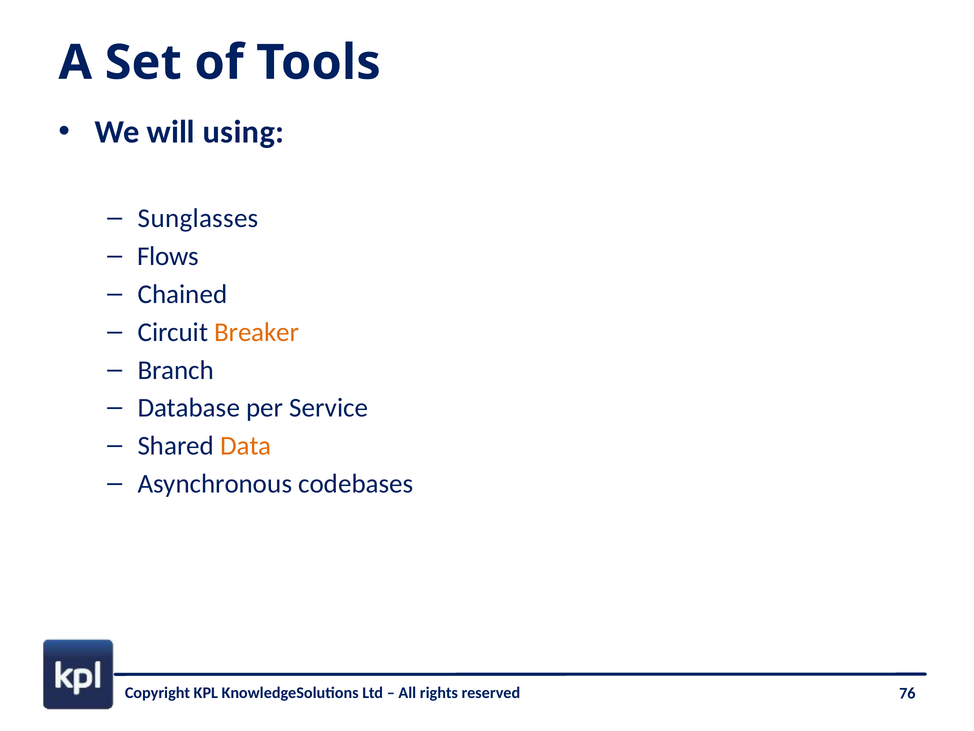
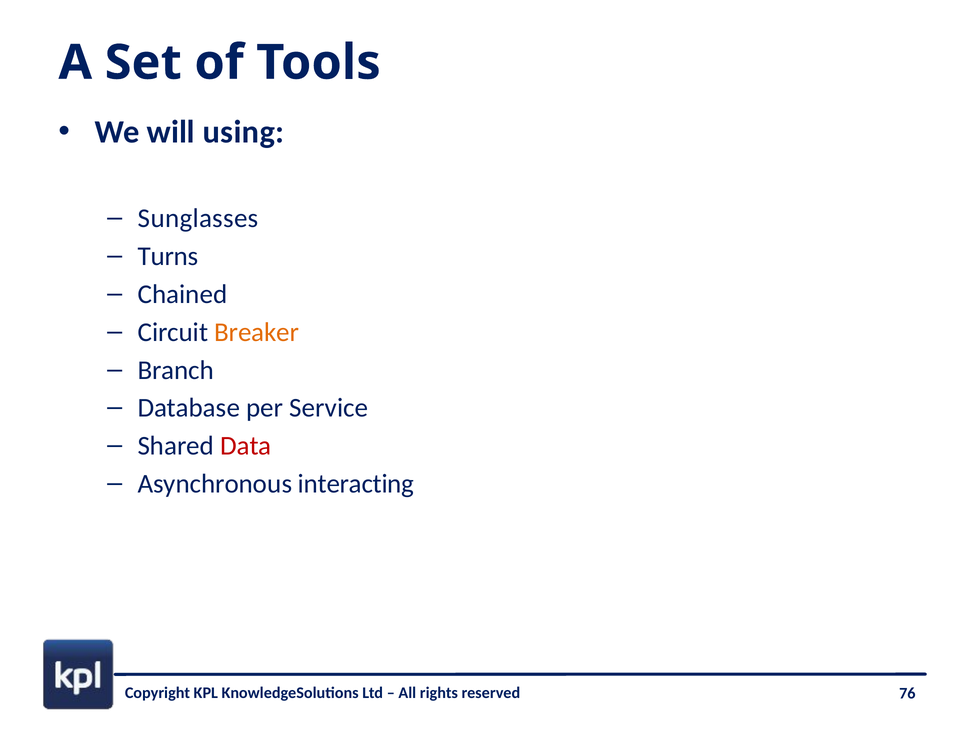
Flows: Flows -> Turns (168, 256)
Data colour: orange -> red (246, 446)
codebases: codebases -> interacting (356, 484)
